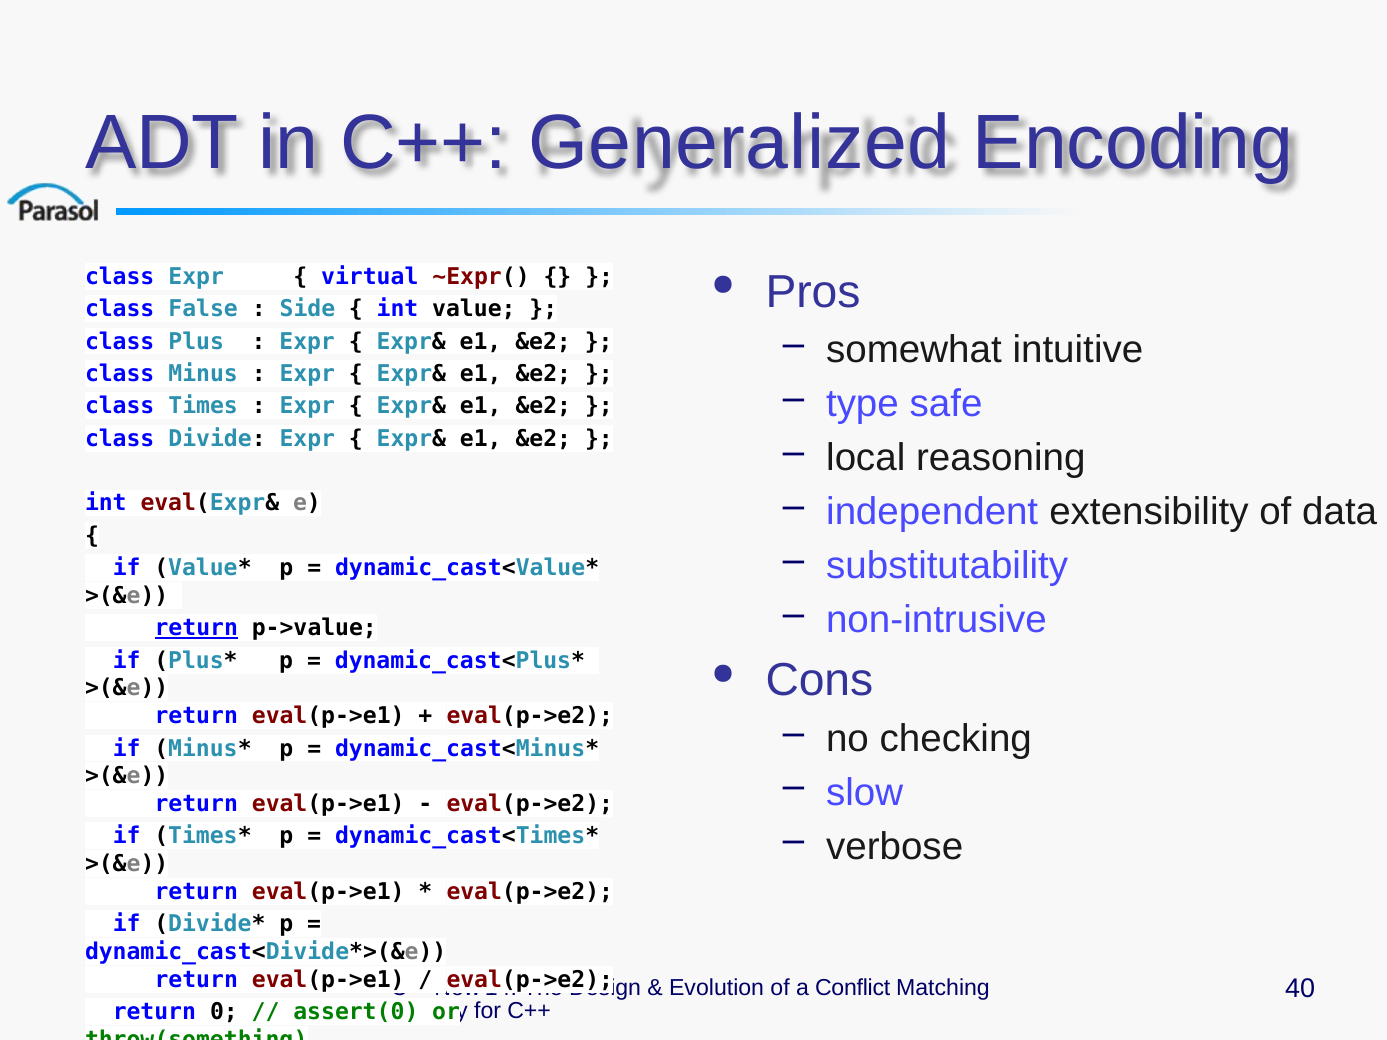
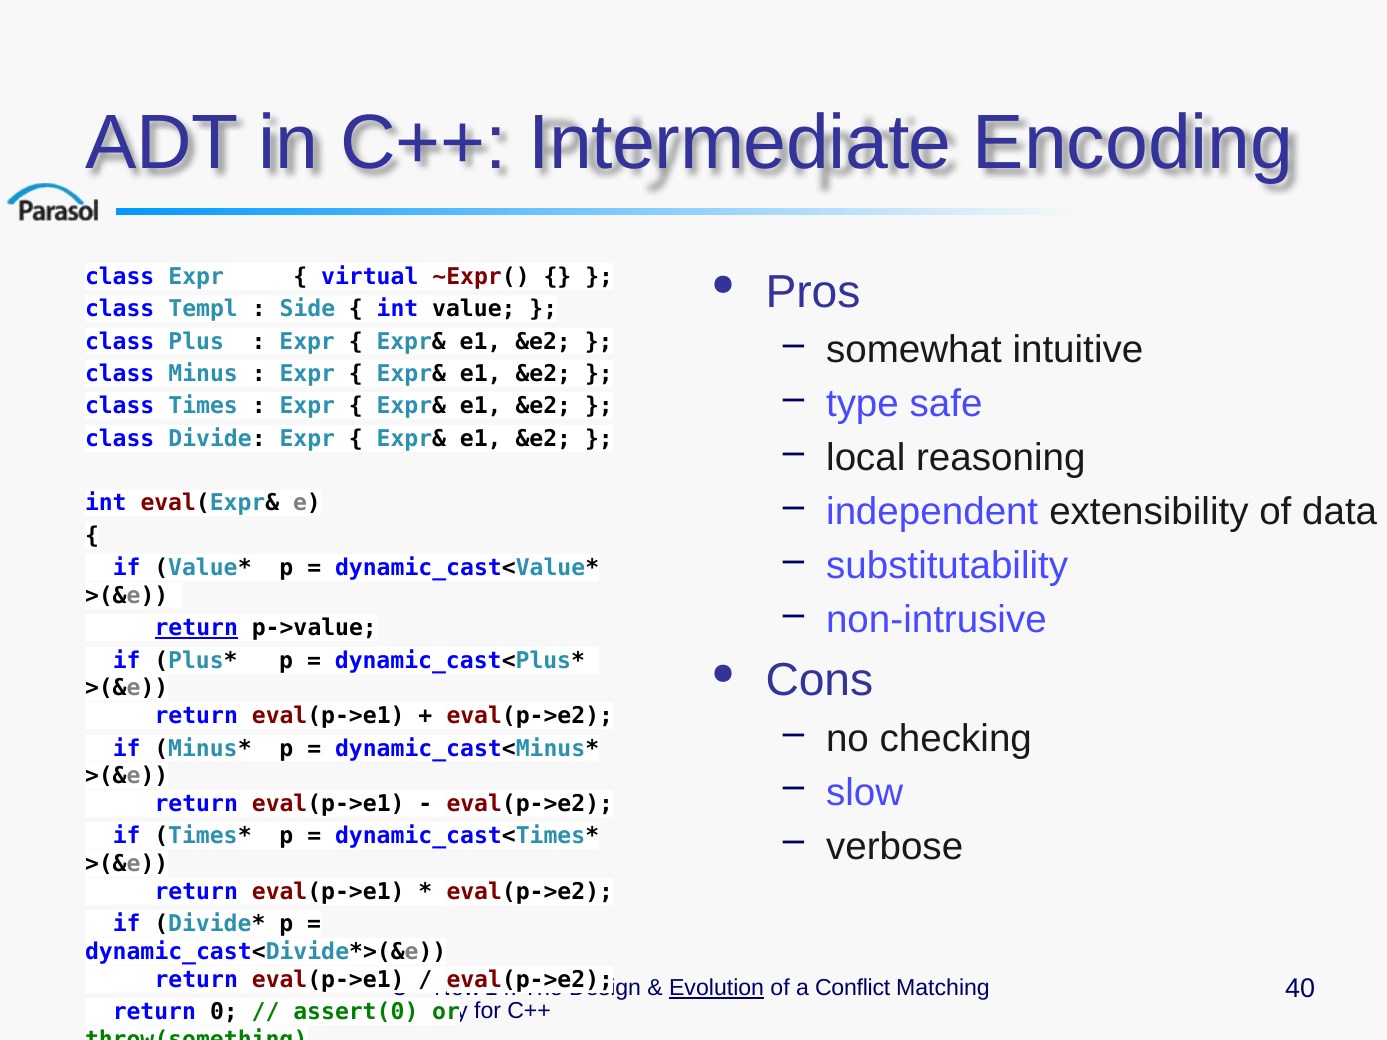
Generalized: Generalized -> Intermediate (740, 143)
False: False -> Templ (203, 309)
Evolution underline: none -> present (717, 988)
